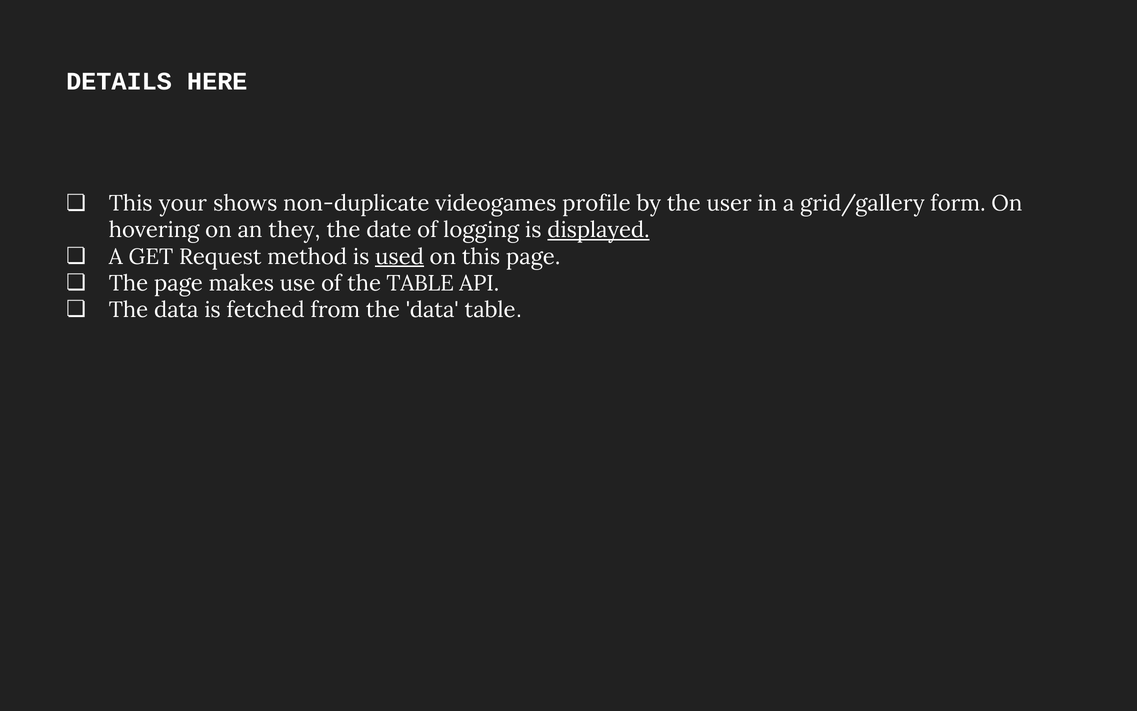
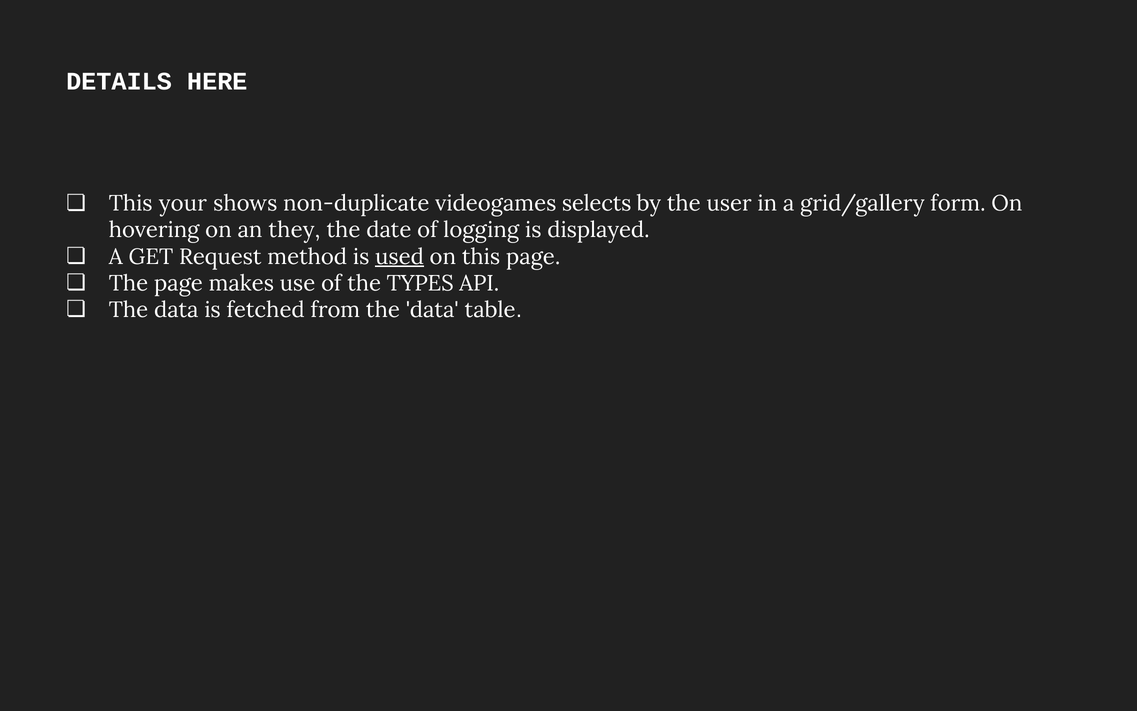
profile: profile -> selects (597, 203)
displayed underline: present -> none (598, 230)
the TABLE: TABLE -> TYPES (420, 283)
